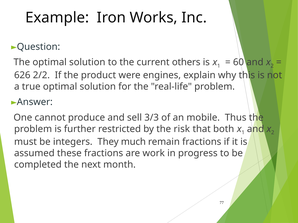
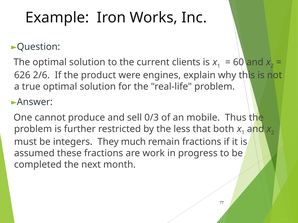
others: others -> clients (186, 62)
2/2: 2/2 -> 2/6 (41, 75)
3/3: 3/3 -> 0/3 (152, 118)
risk: risk -> less (182, 129)
